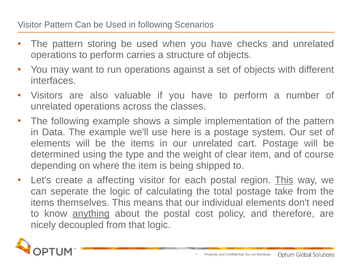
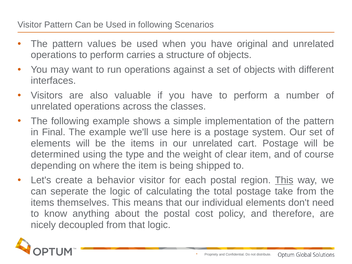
storing: storing -> values (102, 44)
checks: checks -> original (252, 44)
Data: Data -> Final (54, 132)
affecting: affecting -> behavior (116, 180)
anything underline: present -> none (91, 214)
